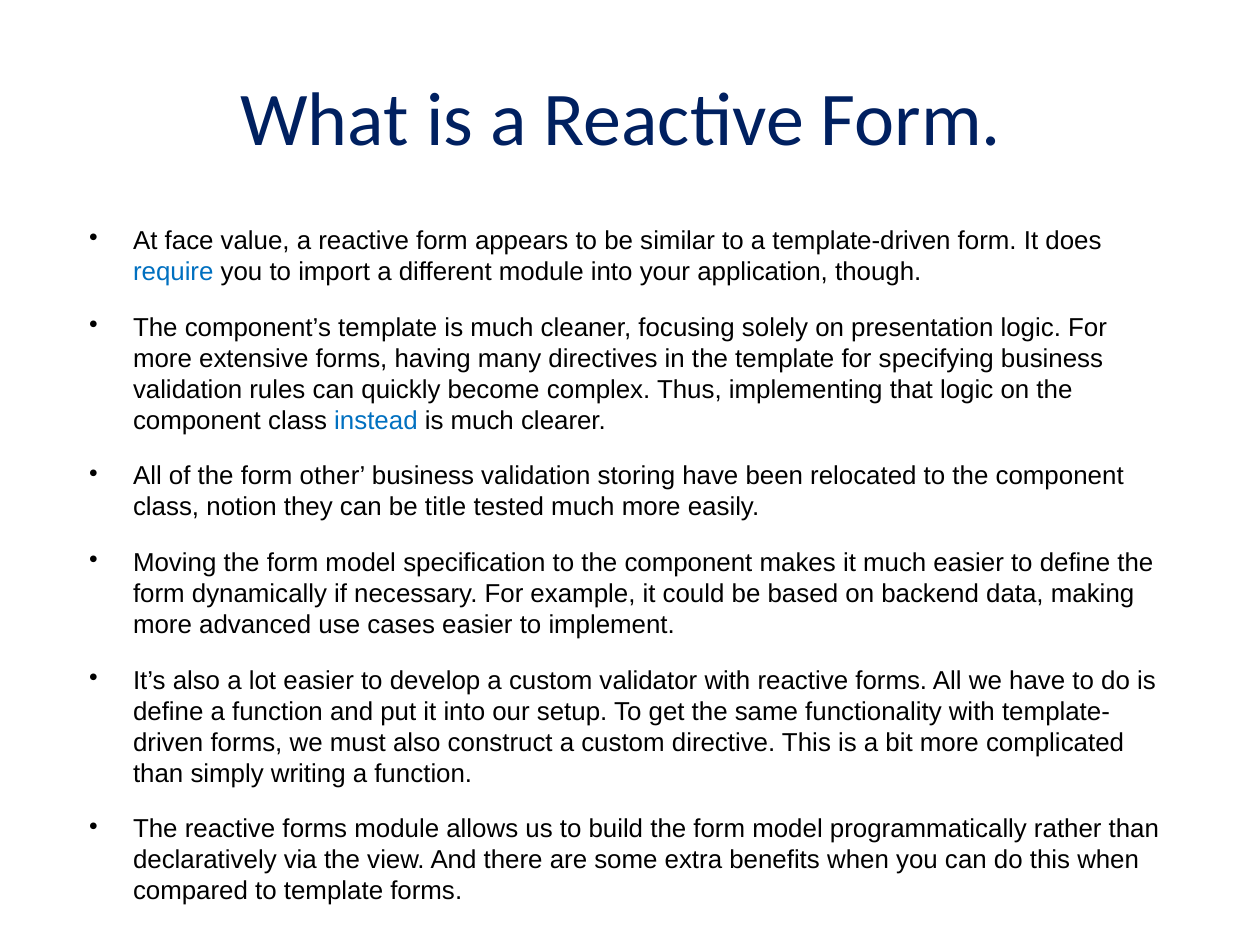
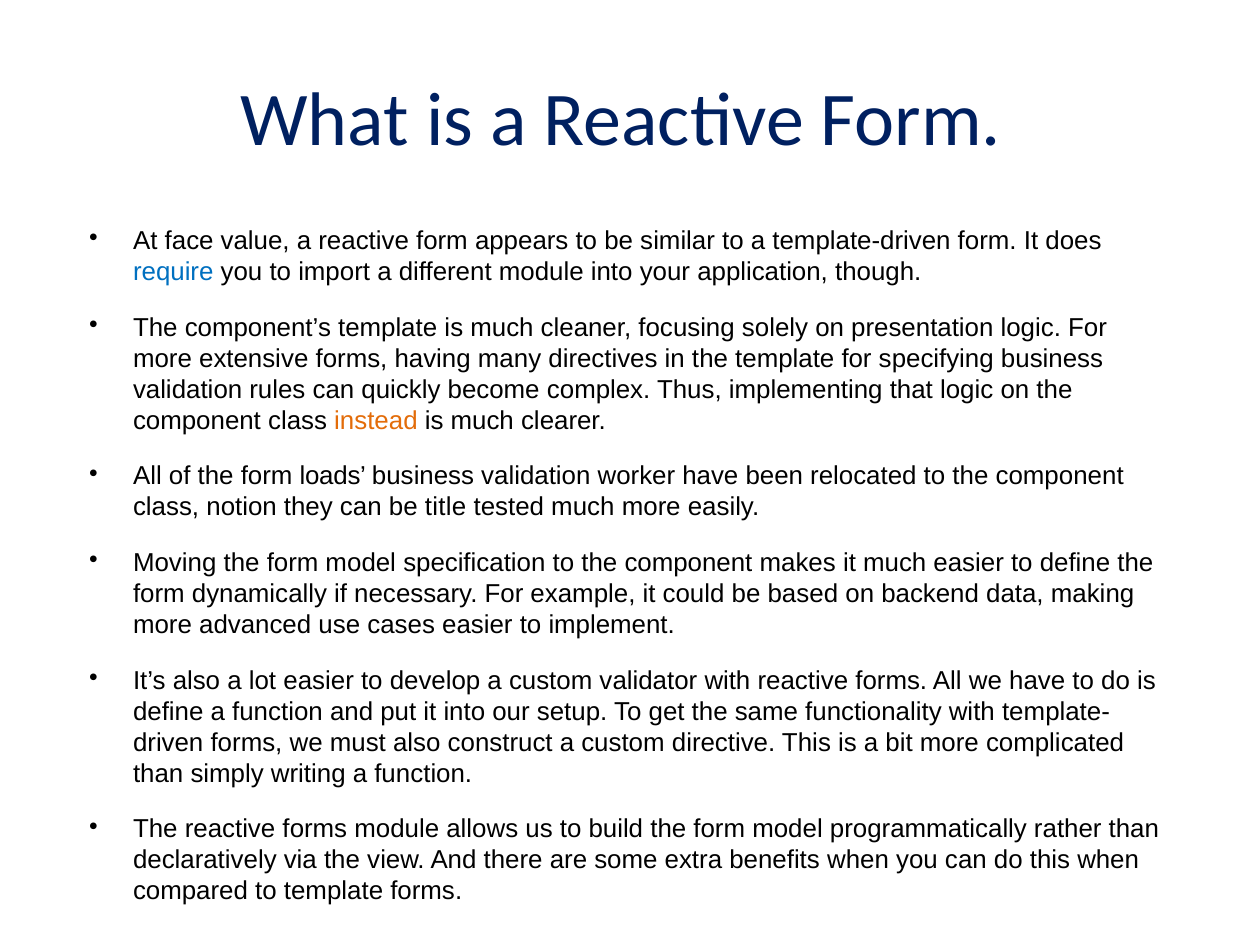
instead colour: blue -> orange (376, 421)
other: other -> loads (333, 476)
storing: storing -> worker (636, 476)
